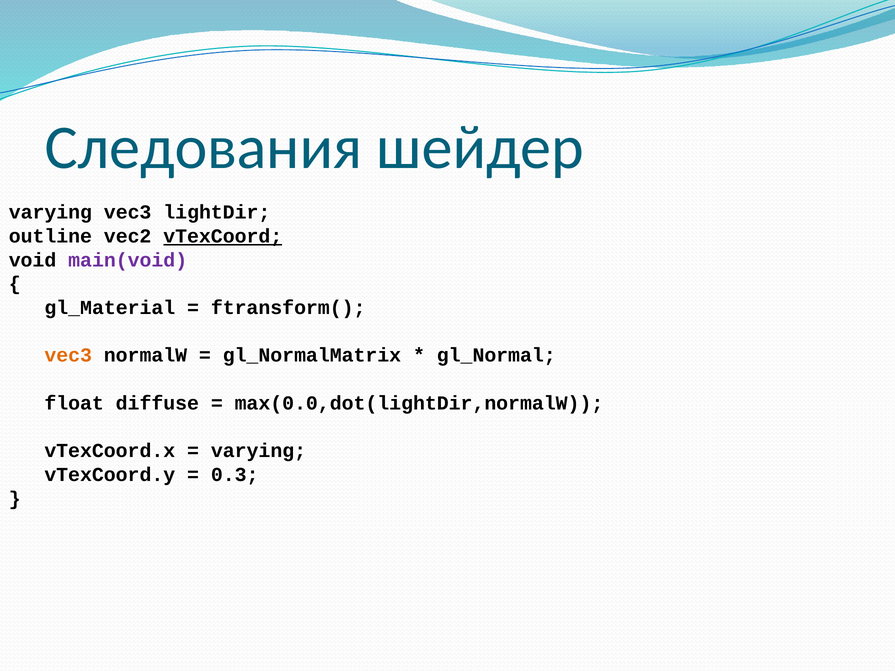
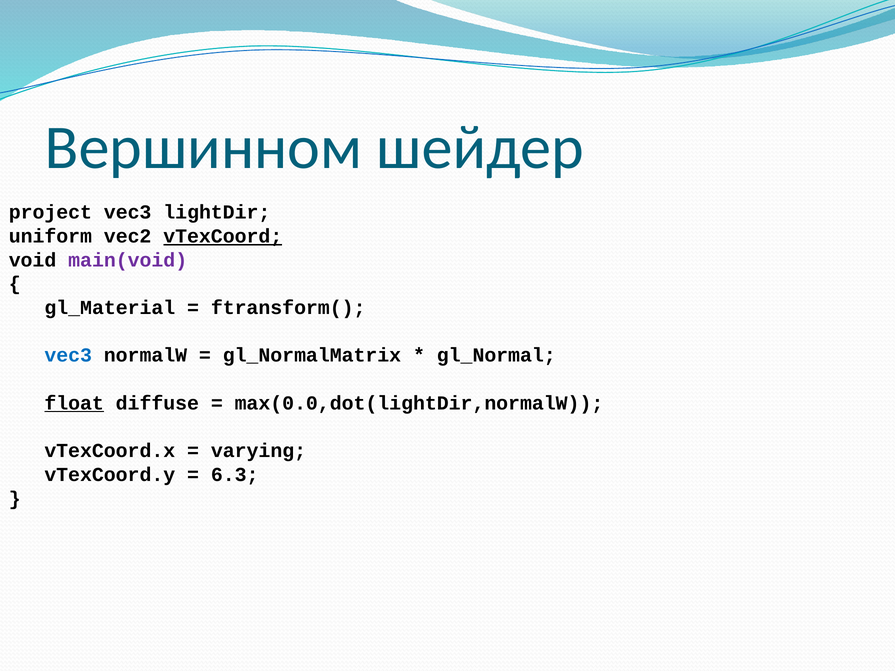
Следования: Следования -> Вершинном (204, 148)
varying: varying -> project (50, 212)
outline: outline -> uniform (50, 236)
vec3 colour: orange -> blue (68, 356)
float underline: none -> present (74, 403)
0.3: 0.3 -> 6.3 (235, 475)
